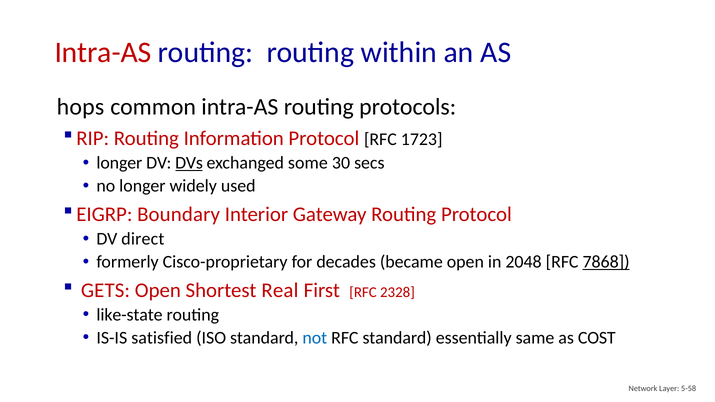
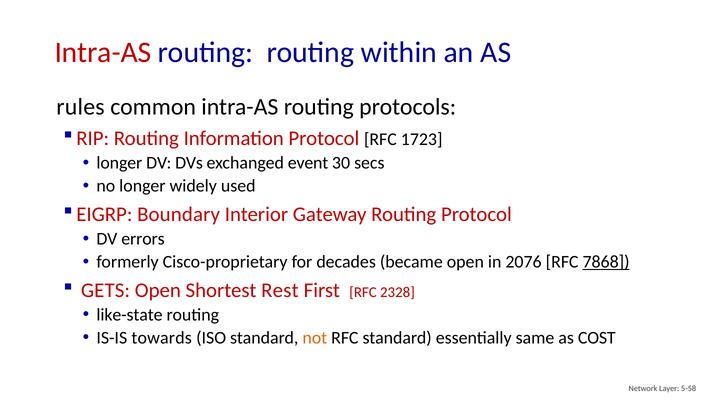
hops: hops -> rules (80, 107)
DVs underline: present -> none (189, 163)
some: some -> event (308, 163)
direct: direct -> errors (143, 239)
2048: 2048 -> 2076 (524, 262)
Real: Real -> Rest (280, 290)
satisfied: satisfied -> towards (162, 338)
not colour: blue -> orange (315, 338)
